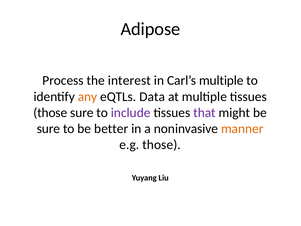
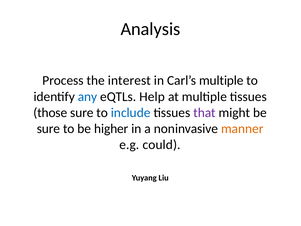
Adipose: Adipose -> Analysis (150, 29)
any colour: orange -> blue (88, 96)
Data: Data -> Help (152, 96)
include colour: purple -> blue (131, 113)
better: better -> higher (111, 129)
e.g those: those -> could (162, 145)
